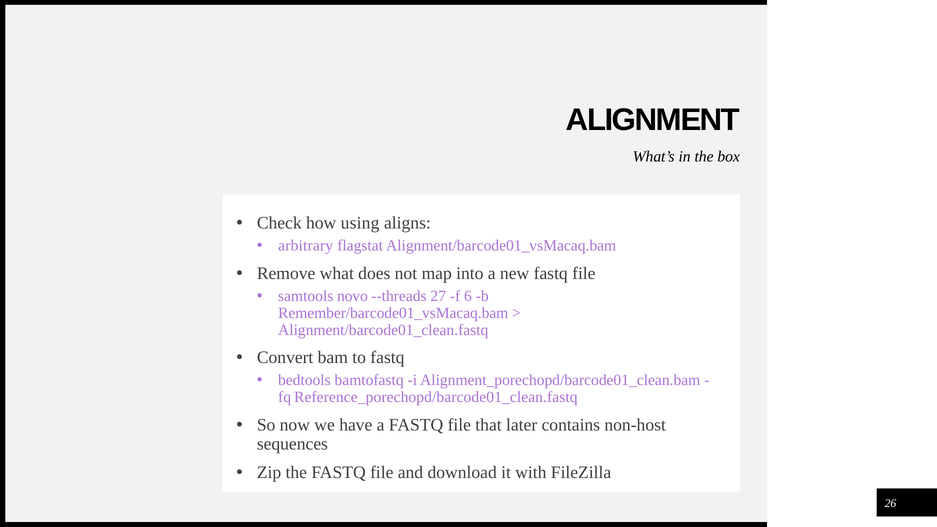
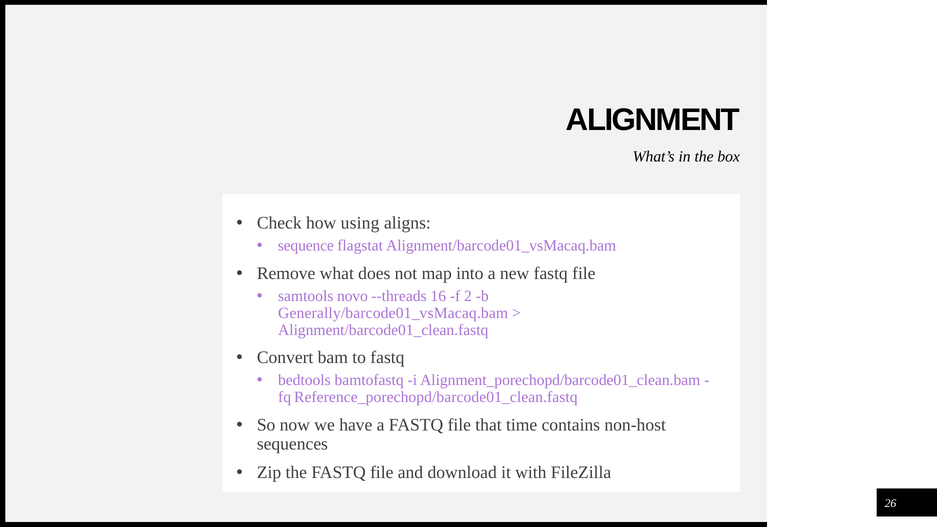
arbitrary: arbitrary -> sequence (306, 246)
27: 27 -> 16 (438, 296)
6: 6 -> 2 (468, 296)
Remember/barcode01_vsMacaq.bam: Remember/barcode01_vsMacaq.bam -> Generally/barcode01_vsMacaq.bam (393, 313)
later: later -> time (522, 425)
